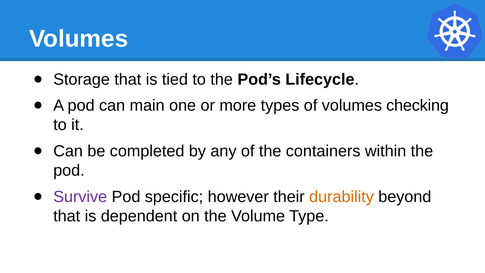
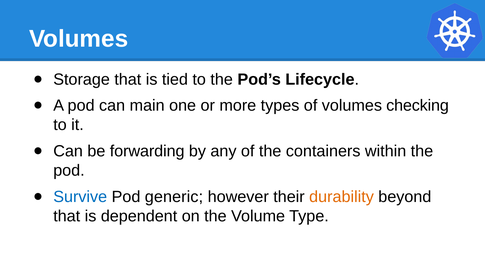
completed: completed -> forwarding (147, 151)
Survive colour: purple -> blue (80, 197)
specific: specific -> generic (174, 197)
